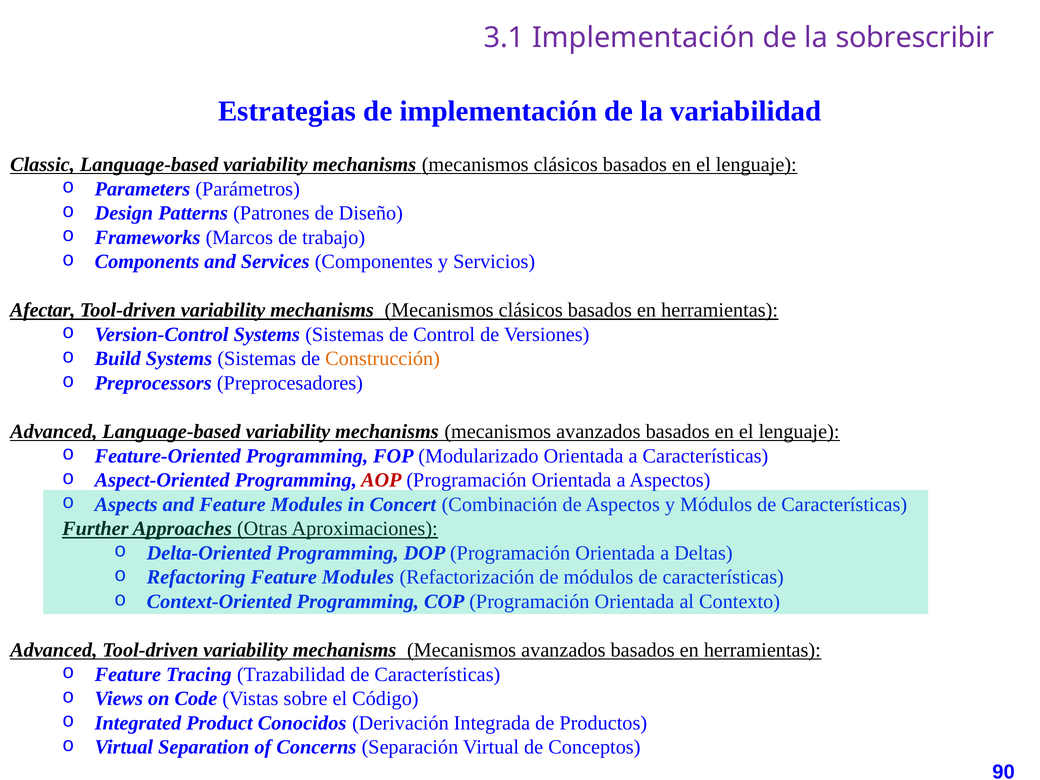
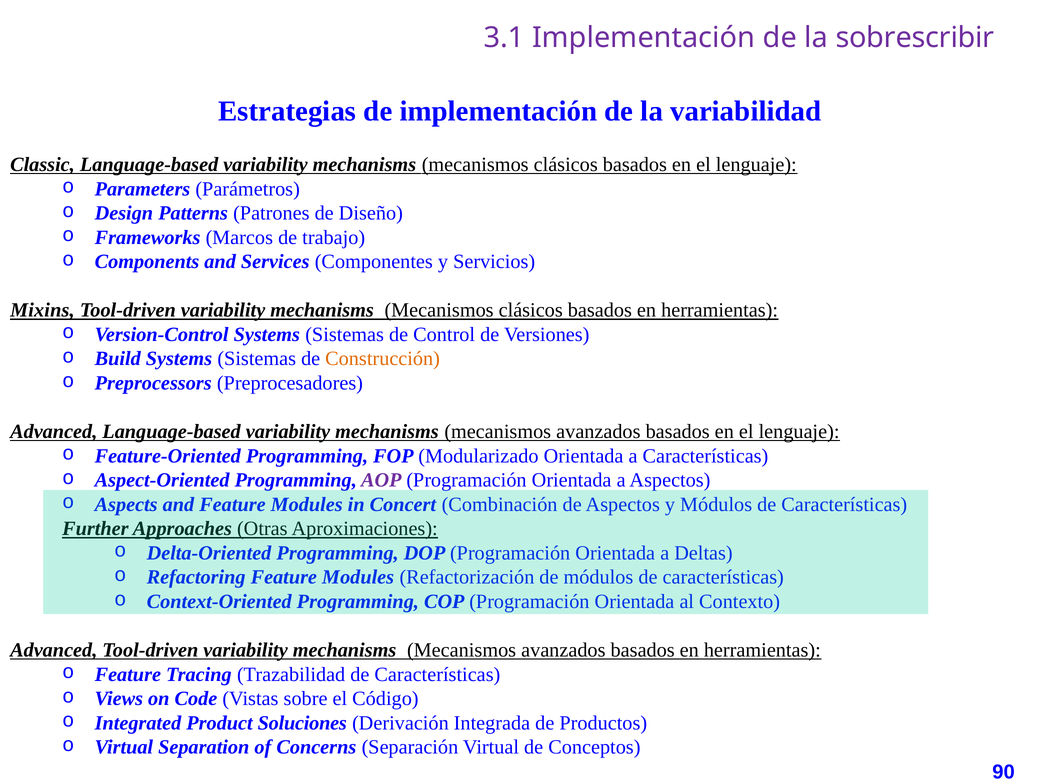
Afectar: Afectar -> Mixins (42, 310)
AOP colour: red -> purple (381, 480)
Conocidos: Conocidos -> Soluciones (302, 723)
